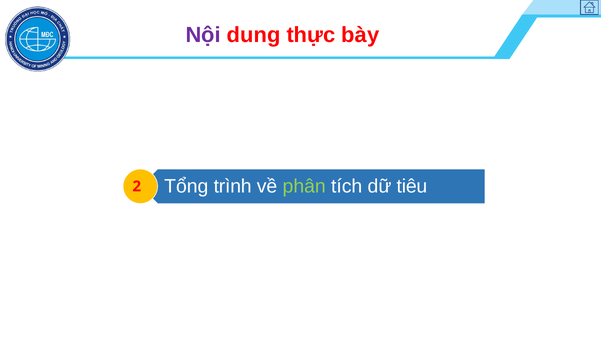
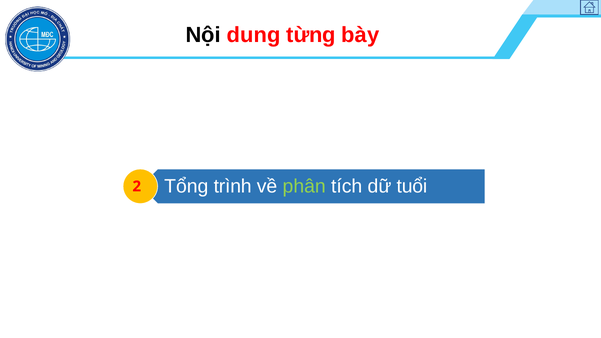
Nội colour: purple -> black (203, 35)
thực: thực -> từng (311, 35)
tiêu: tiêu -> tuổi (412, 186)
